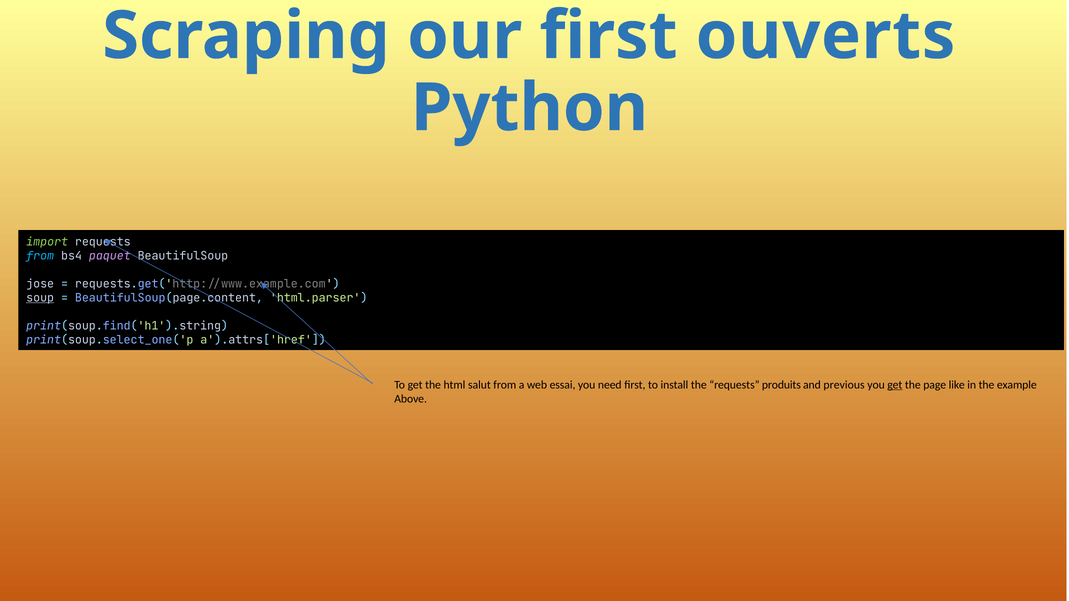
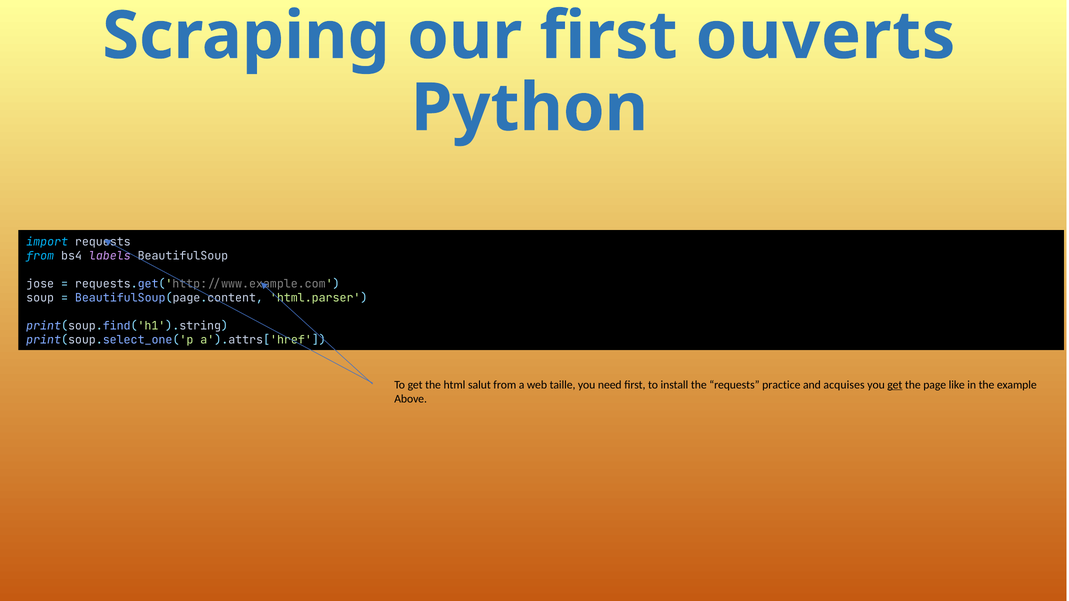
import colour: light green -> light blue (47, 242)
paquet: paquet -> labels (110, 256)
soup underline: present -> none (40, 298)
essai: essai -> taille (563, 385)
produits: produits -> practice (781, 385)
previous: previous -> acquises (844, 385)
